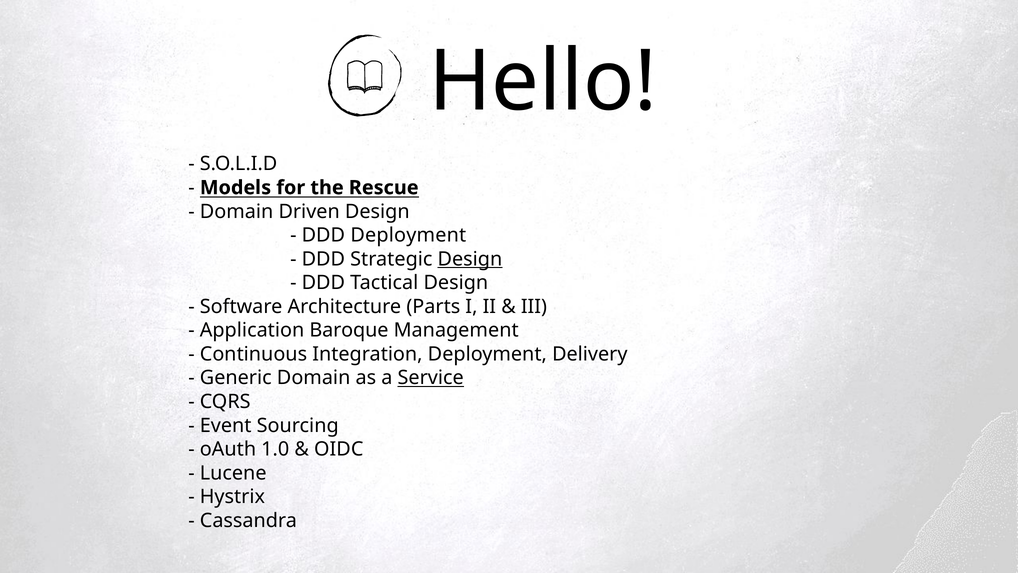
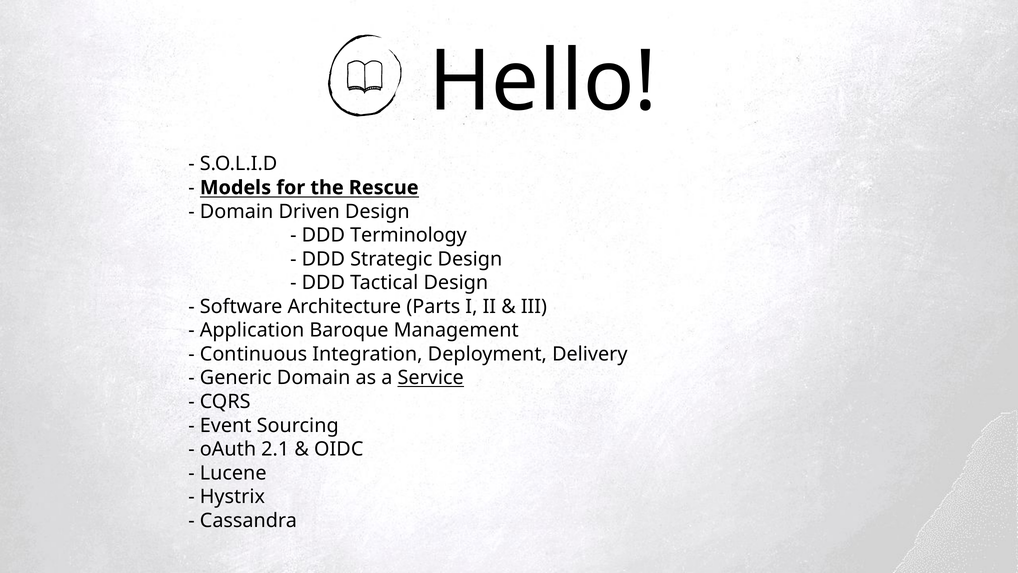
DDD Deployment: Deployment -> Terminology (408, 235)
Design underline: present -> none (470, 259)
1.0: 1.0 -> 2.1 (275, 449)
